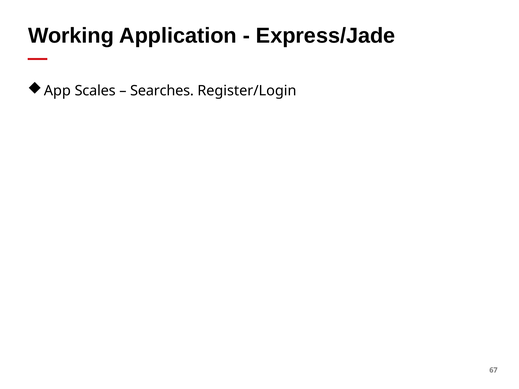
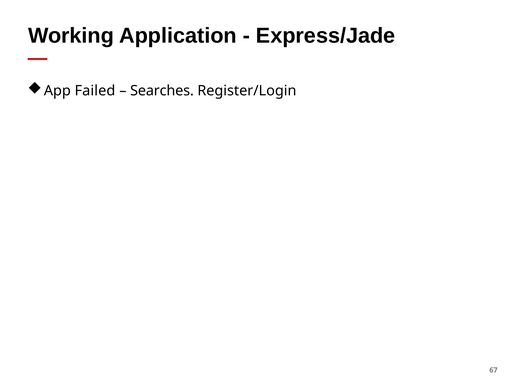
Scales: Scales -> Failed (95, 91)
